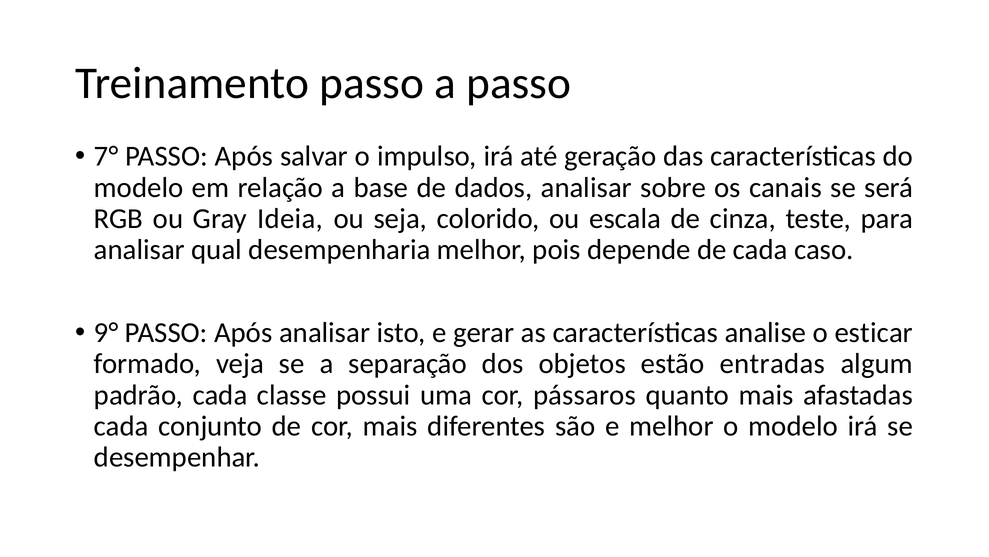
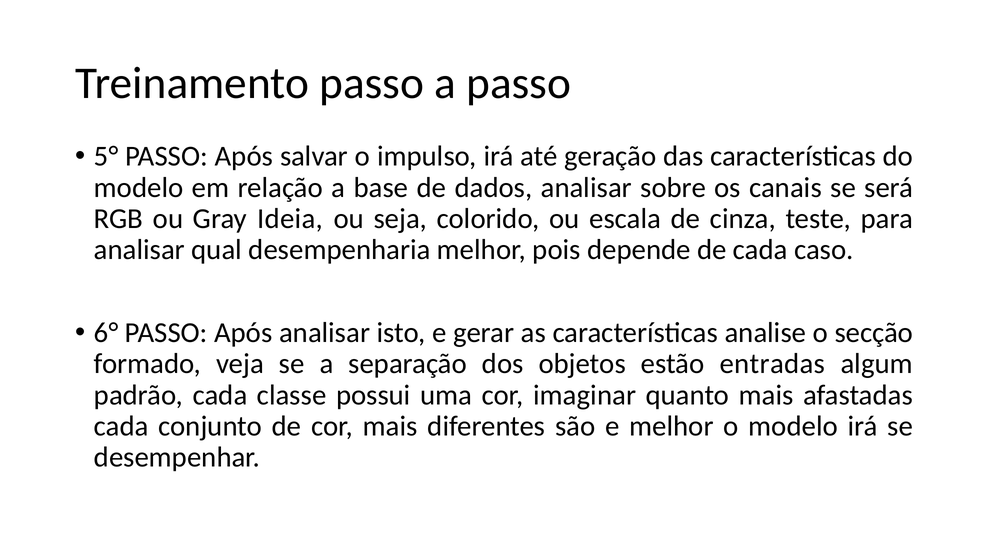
7°: 7° -> 5° (106, 156)
9°: 9° -> 6° (106, 332)
esticar: esticar -> secção (874, 332)
pássaros: pássaros -> imaginar (585, 394)
